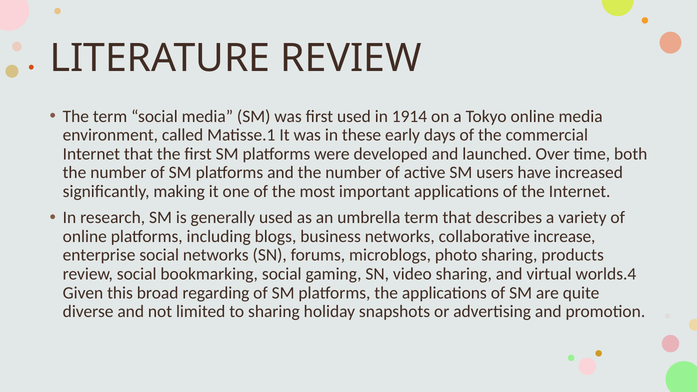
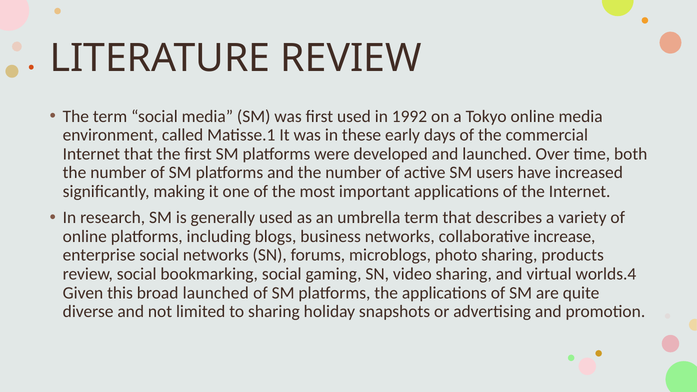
1914: 1914 -> 1992 (409, 116)
broad regarding: regarding -> launched (216, 293)
